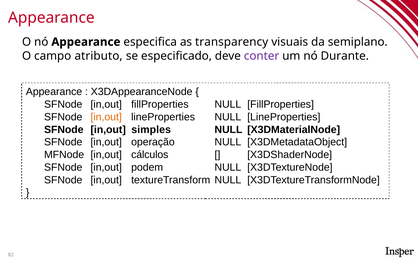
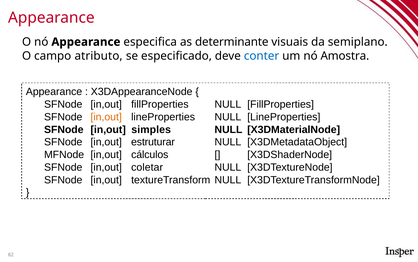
transparency: transparency -> determinante (232, 42)
conter colour: purple -> blue (262, 56)
Durante: Durante -> Amostra (345, 56)
operação: operação -> estruturar (153, 142)
podem: podem -> coletar (147, 167)
